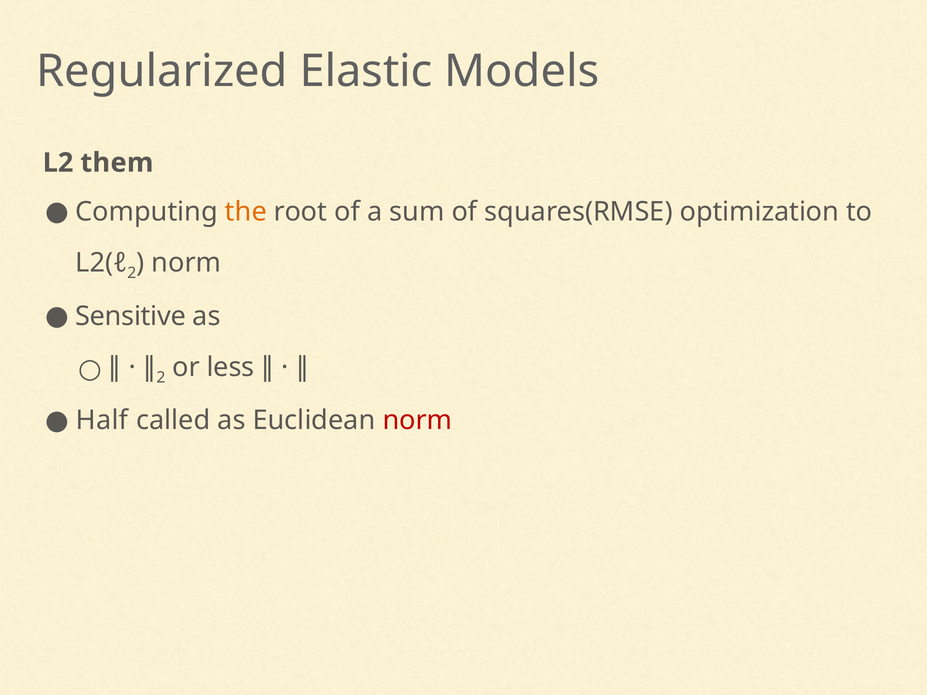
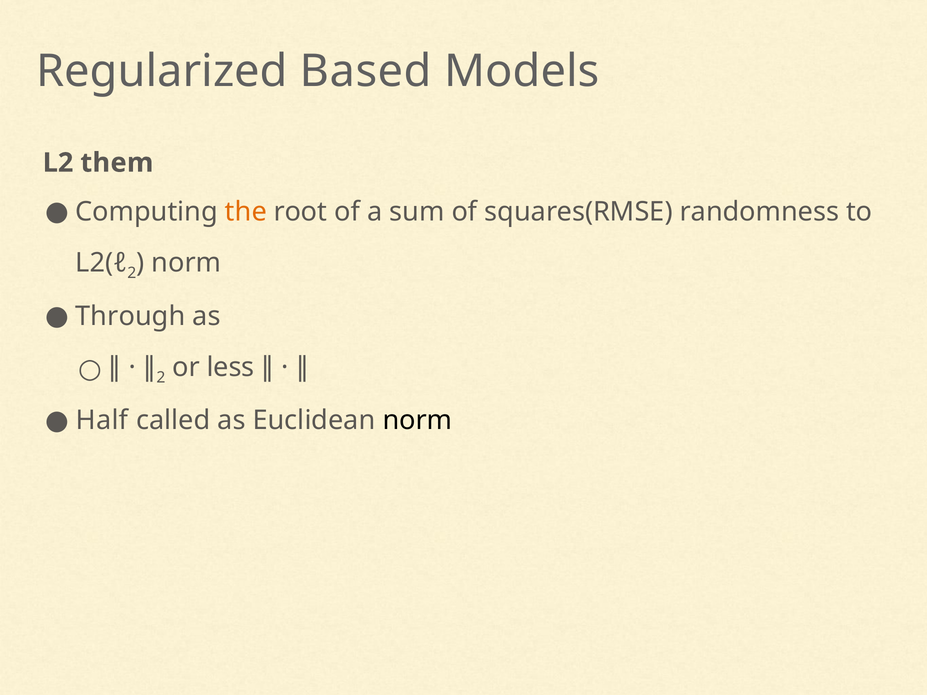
Elastic: Elastic -> Based (366, 71)
optimization: optimization -> randomness (759, 212)
Sensitive: Sensitive -> Through (130, 316)
norm colour: red -> black (417, 421)
